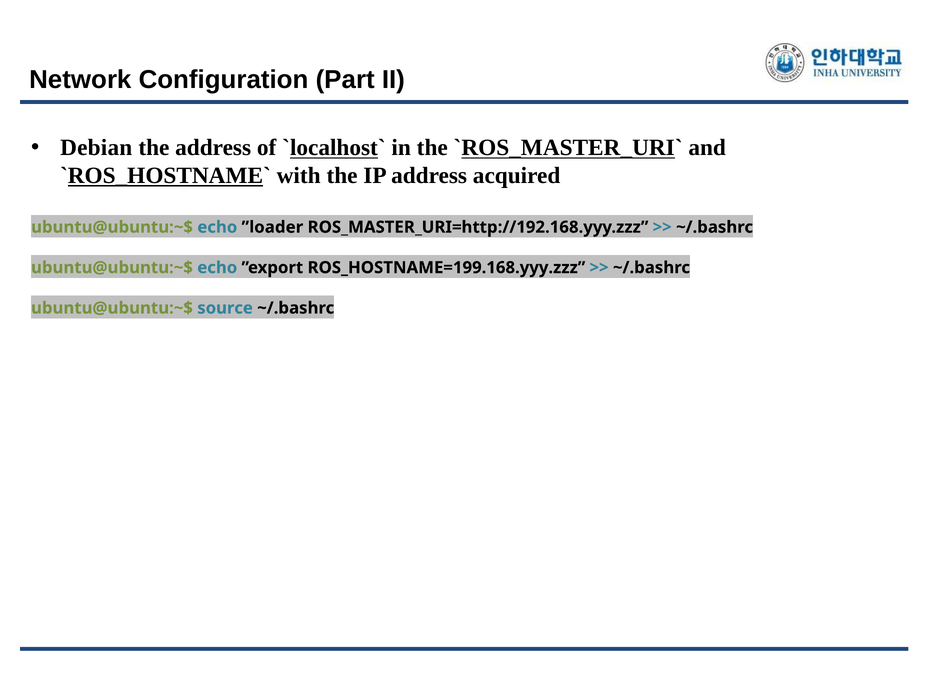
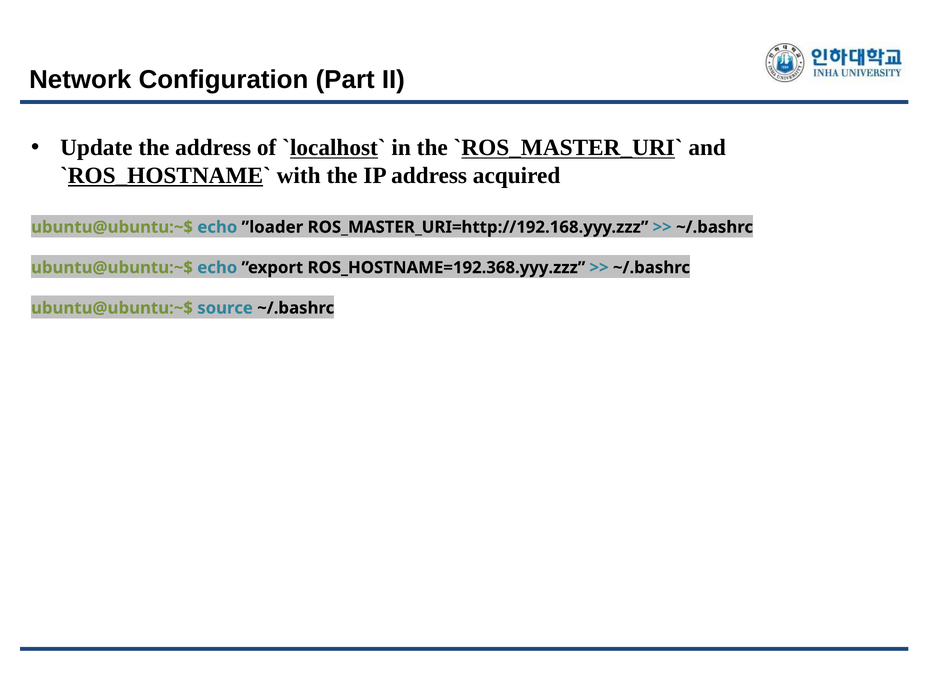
Debian: Debian -> Update (96, 148)
ROS_HOSTNAME=199.168.yyy.zzz: ROS_HOSTNAME=199.168.yyy.zzz -> ROS_HOSTNAME=192.368.yyy.zzz (446, 268)
